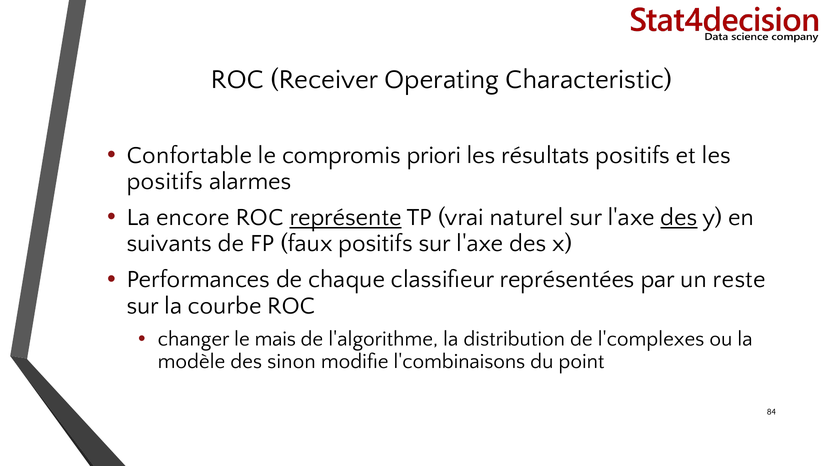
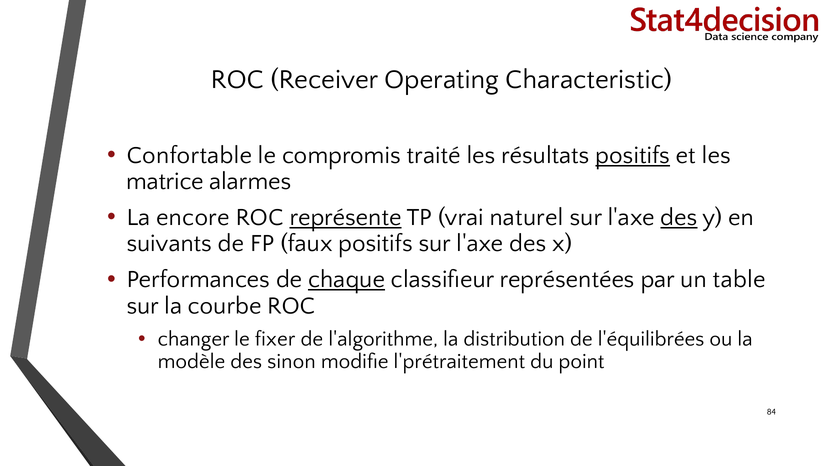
priori: priori -> traité (434, 155)
positifs underline: none -> present (633, 155)
positifs: positifs -> matrice (165, 181)
chaque underline: none -> present (347, 280)
reste: reste -> table (739, 280)
mais: mais -> fixer (275, 339)
l'complexes: l'complexes -> l'équilibrées (651, 339)
l'combinaisons: l'combinaisons -> l'prétraitement (459, 362)
